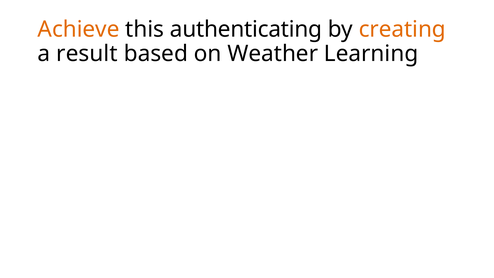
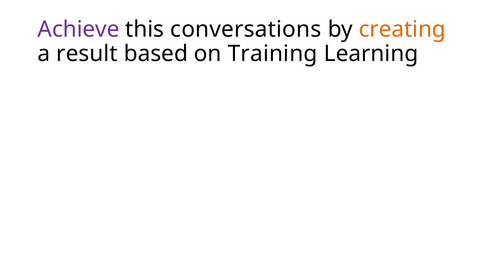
Achieve colour: orange -> purple (79, 29)
authenticating: authenticating -> conversations (246, 29)
Weather: Weather -> Training (273, 54)
